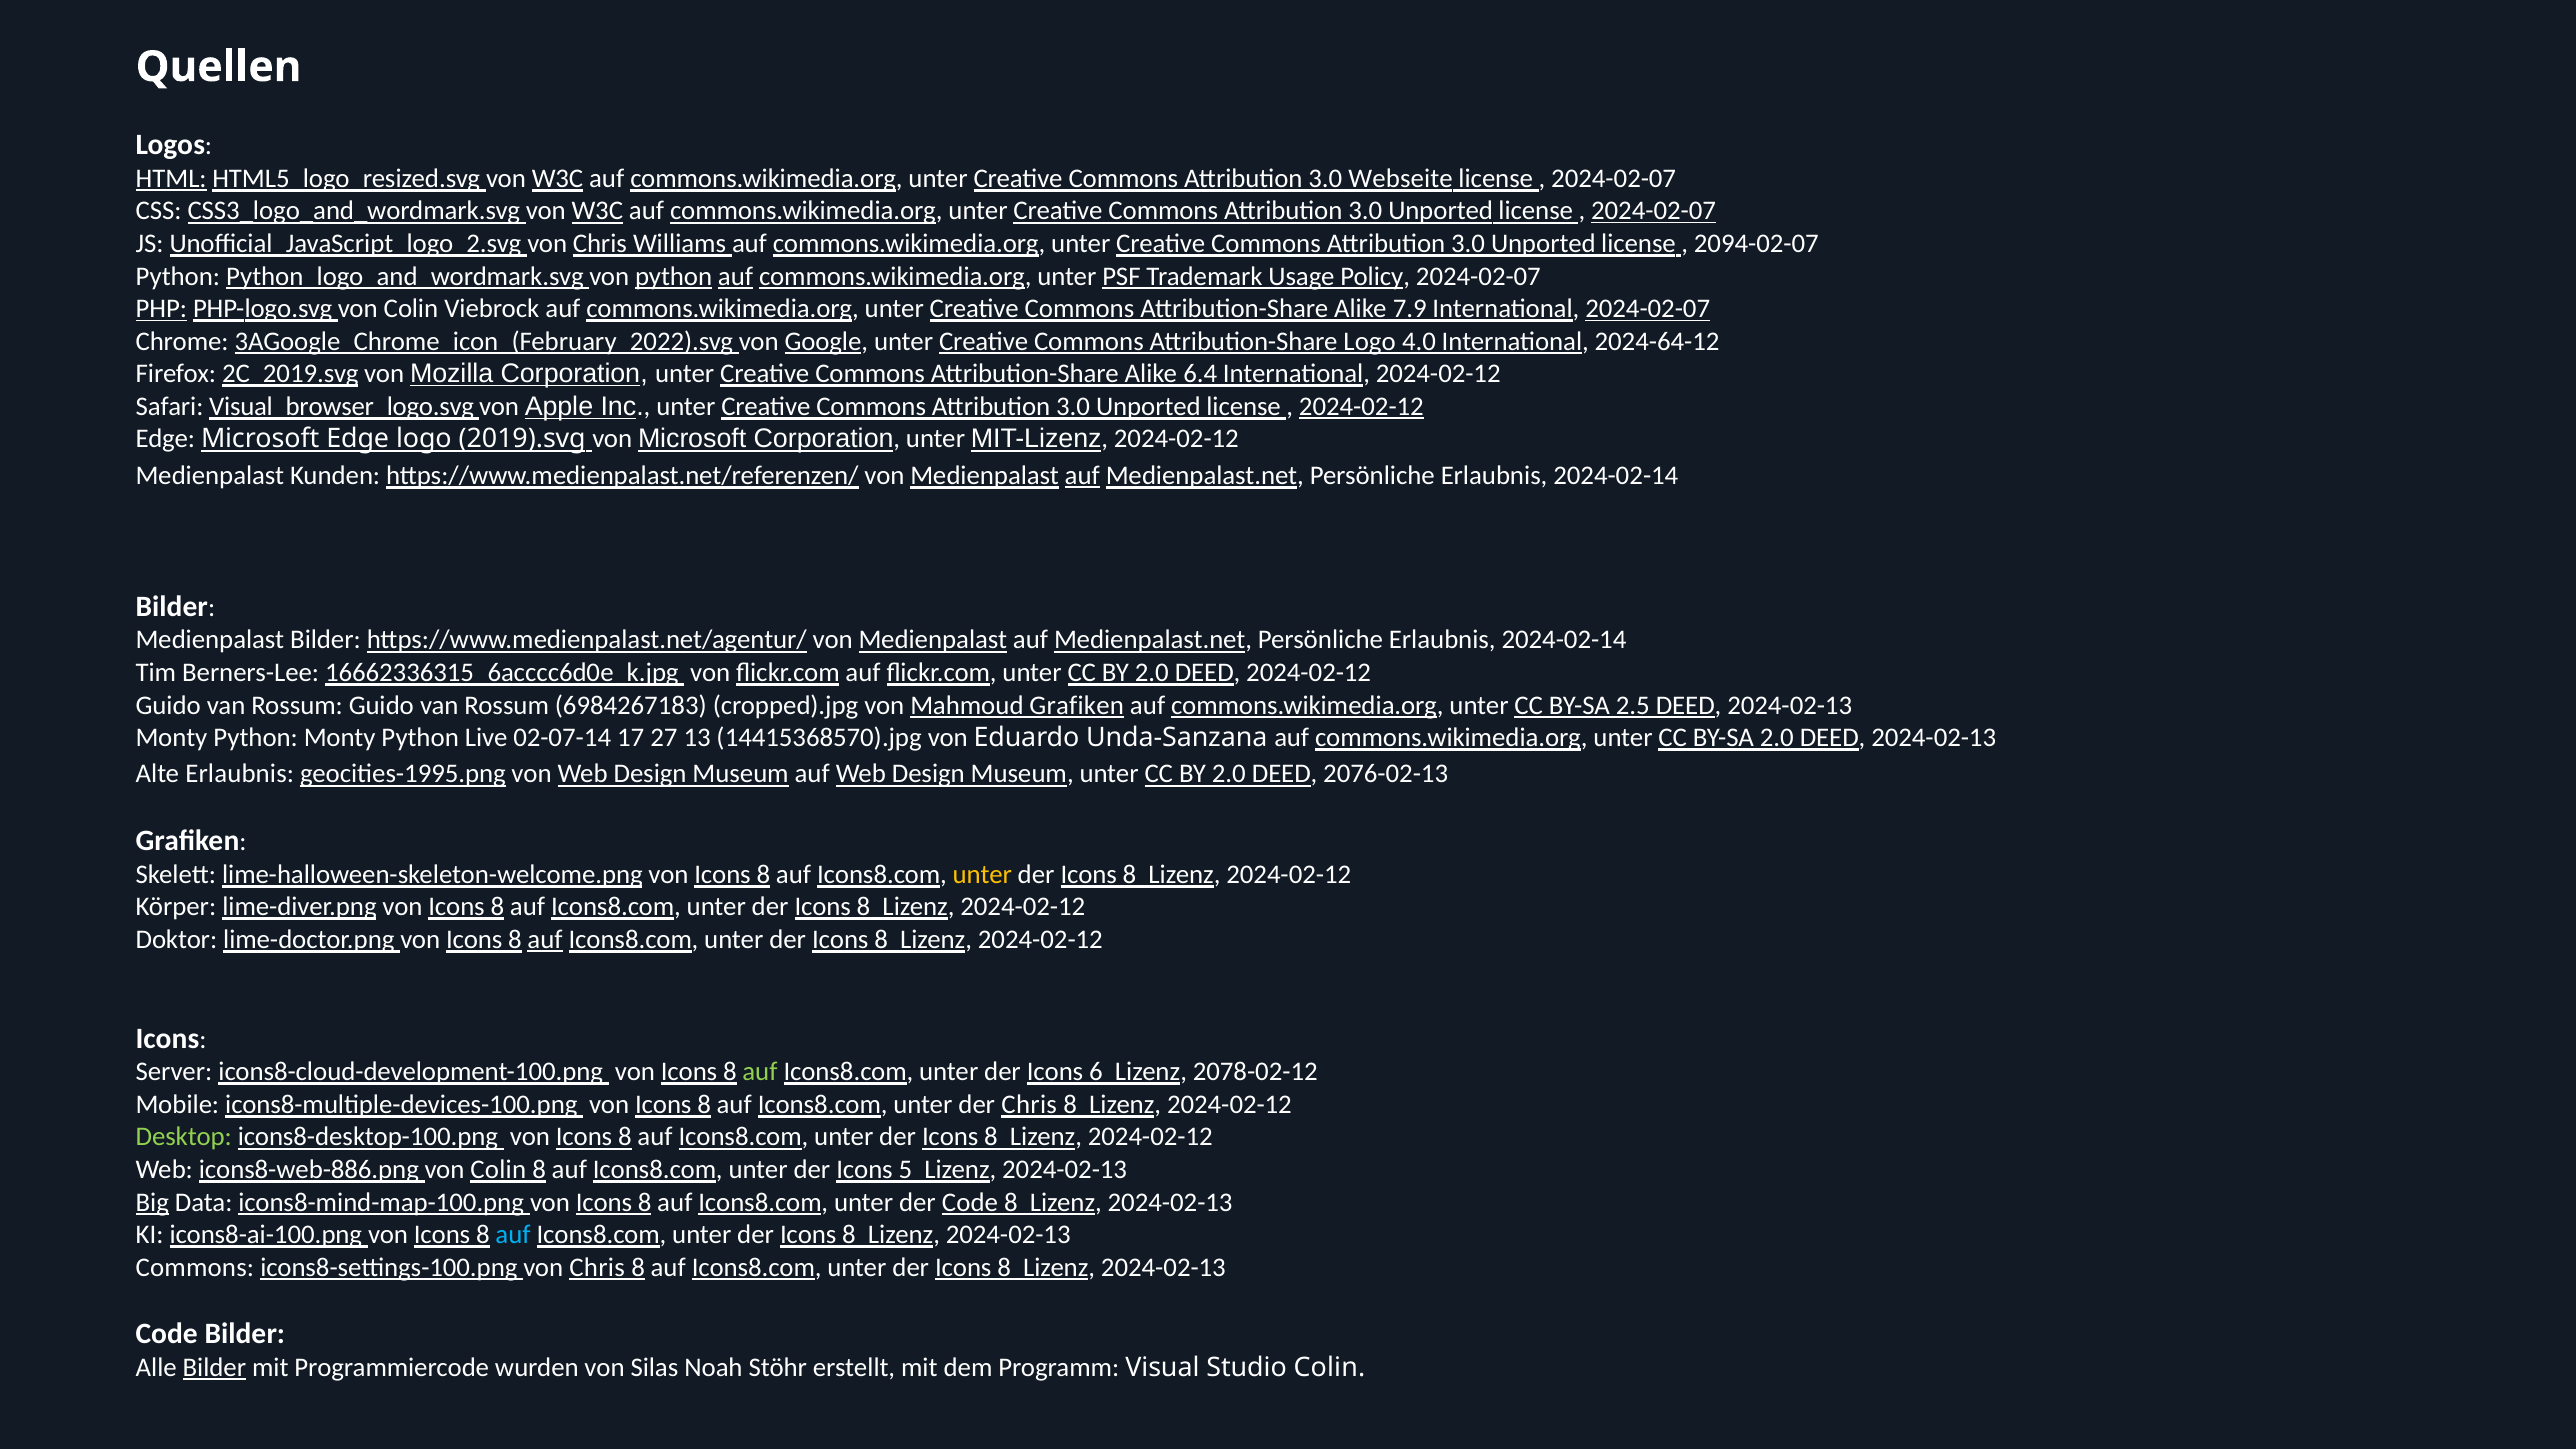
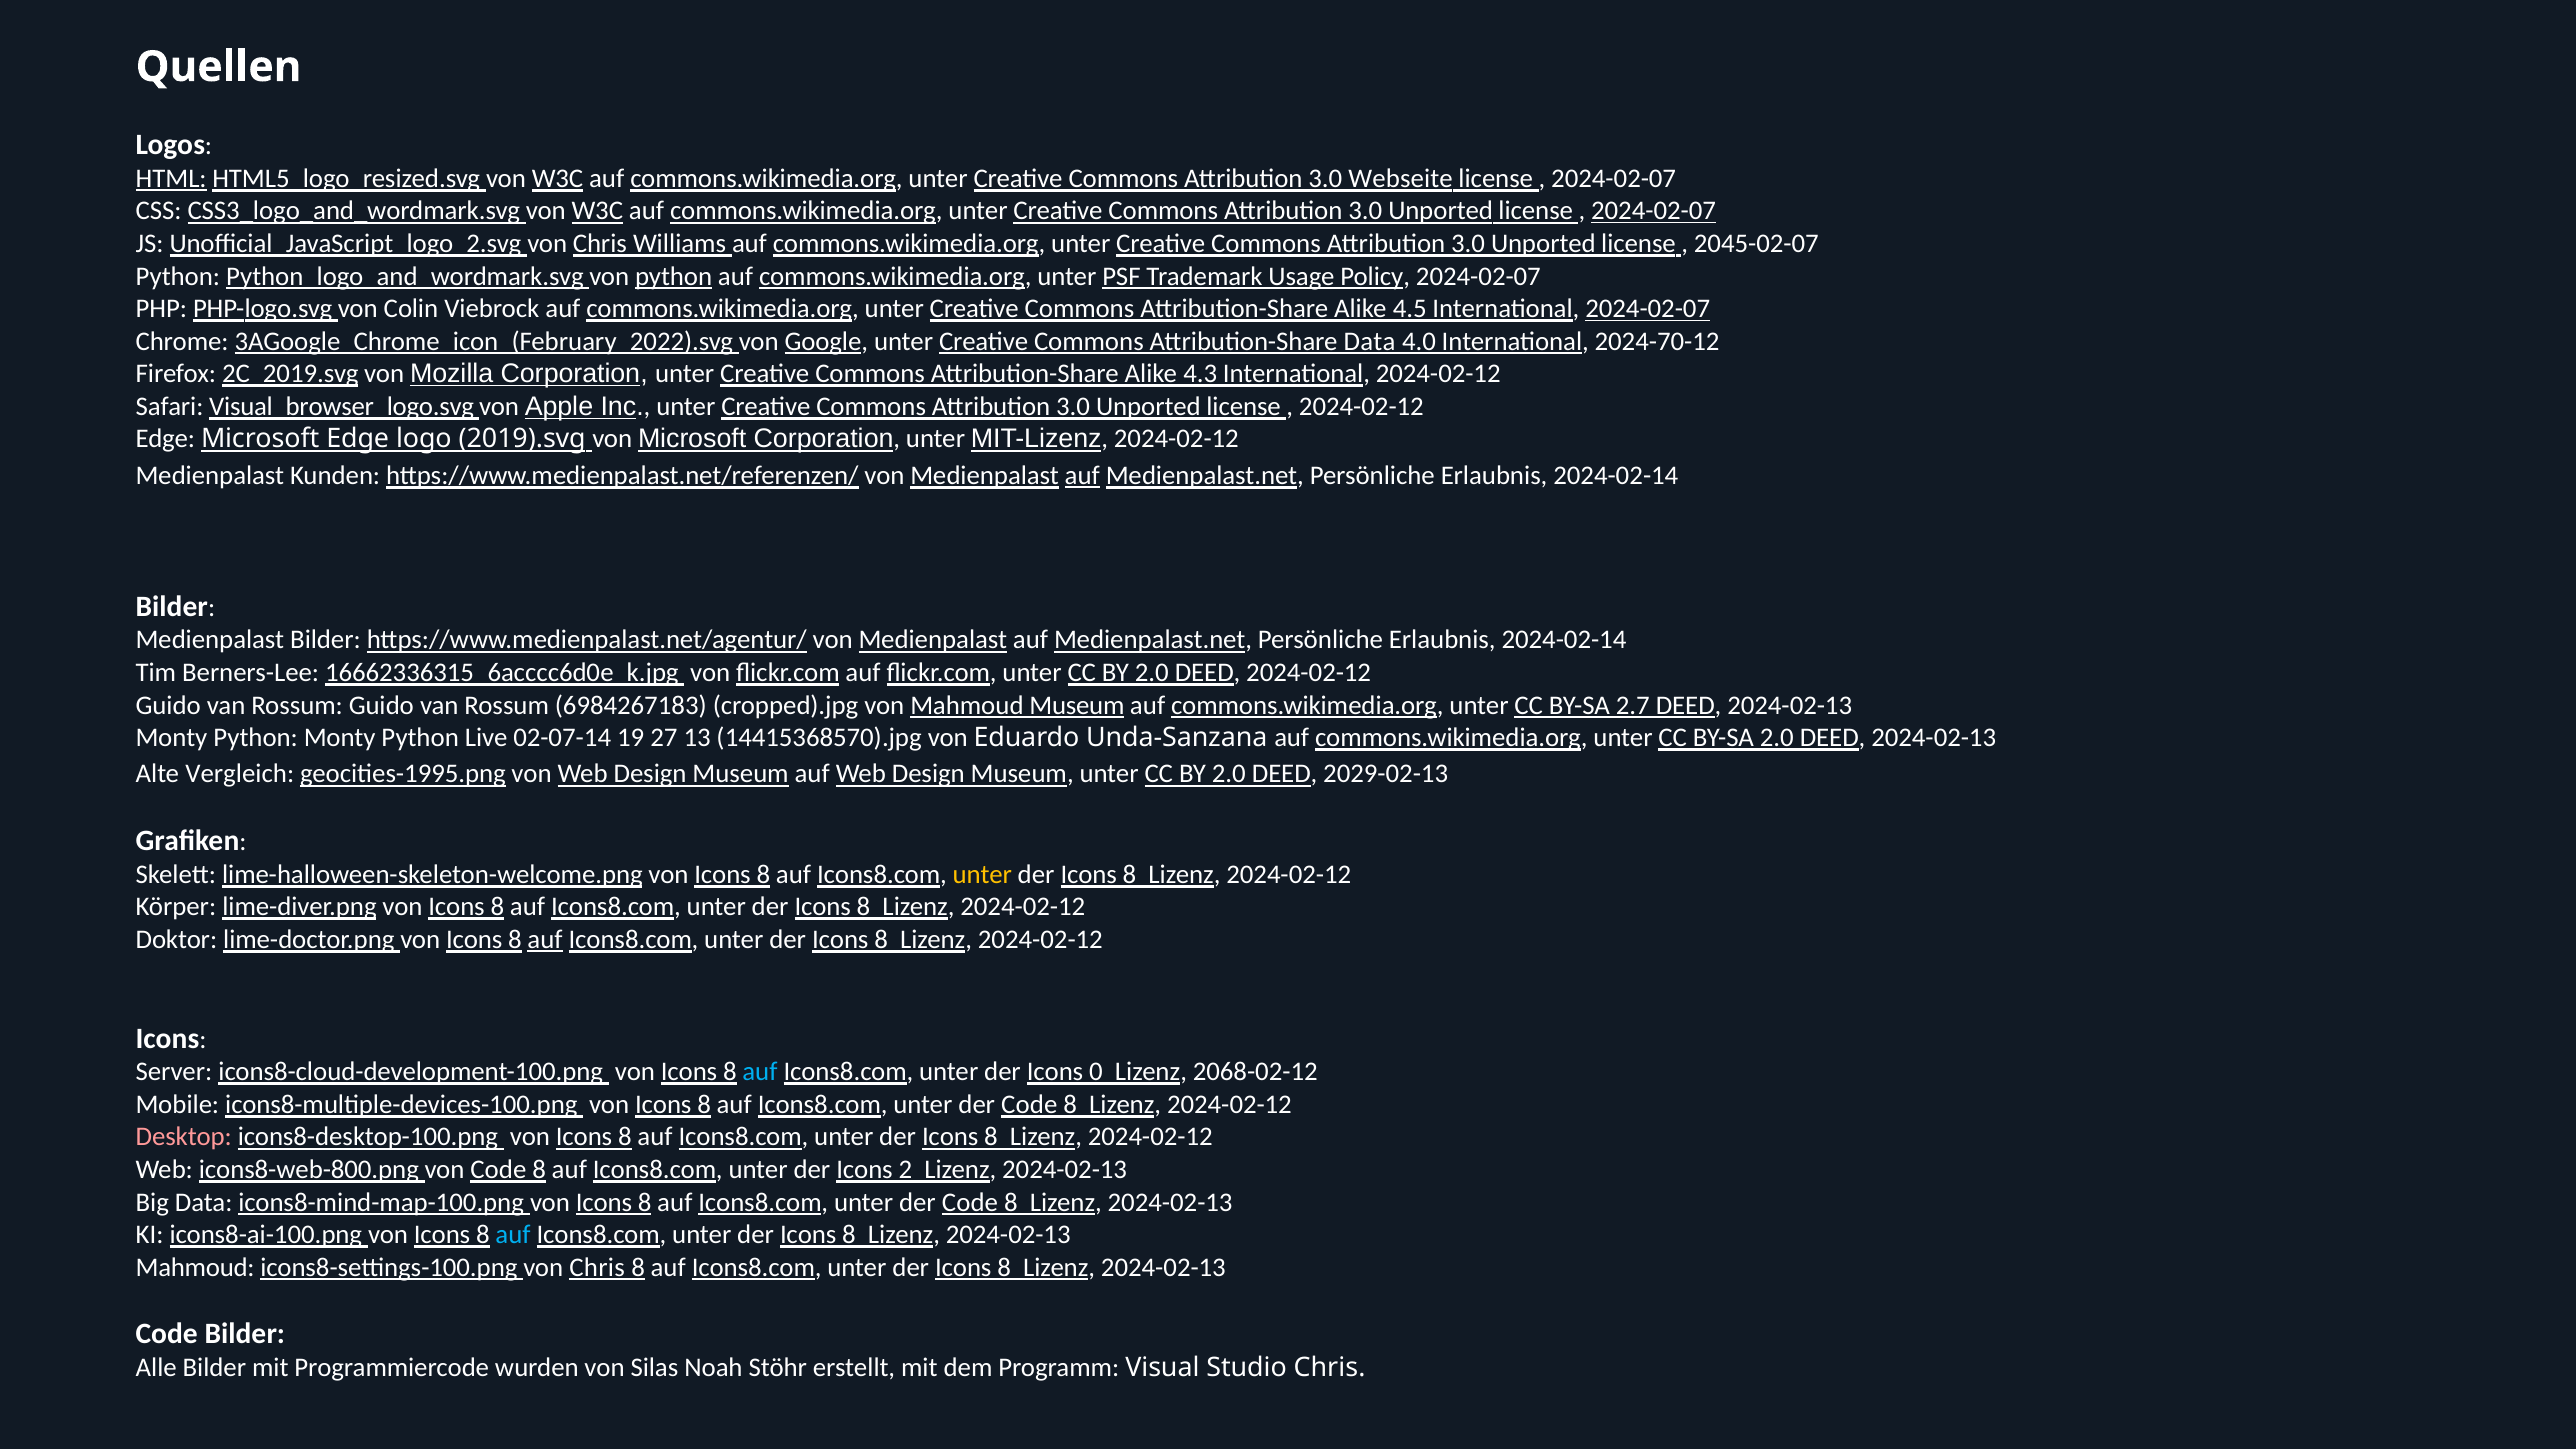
2094-02-07: 2094-02-07 -> 2045-02-07 (1756, 244)
auf underline: present -> none (735, 276)
PHP underline: present -> none (161, 309)
7.9: 7.9 -> 4.5 (1410, 309)
Attribution-Share Logo: Logo -> Data (1370, 341)
2024-64-12: 2024-64-12 -> 2024-70-12 (1657, 341)
6.4: 6.4 -> 4.3 (1200, 374)
2024-02-12 underline: present -> none (1361, 406)
Mahmoud Grafiken: Grafiken -> Museum (1077, 705)
2.5: 2.5 -> 2.7 (1633, 705)
17: 17 -> 19 (631, 738)
Alte Erlaubnis: Erlaubnis -> Vergleich (240, 774)
2076-02-13: 2076-02-13 -> 2029-02-13 (1386, 774)
auf colour: light green -> light blue (760, 1072)
6: 6 -> 0 (1096, 1072)
2078-02-12: 2078-02-12 -> 2068-02-12 (1255, 1072)
Chris: Chris -> Code (1029, 1105)
Desktop colour: light green -> pink (184, 1137)
icons8-web-886.png: icons8-web-886.png -> icons8-web-800.png (309, 1170)
Colin: Colin -> Code (498, 1170)
5: 5 -> 2 (905, 1170)
Big underline: present -> none (152, 1202)
Commons: Commons -> Mahmoud (195, 1267)
Bilder underline: present -> none (214, 1368)
Studio Colin: Colin -> Chris (1330, 1368)
